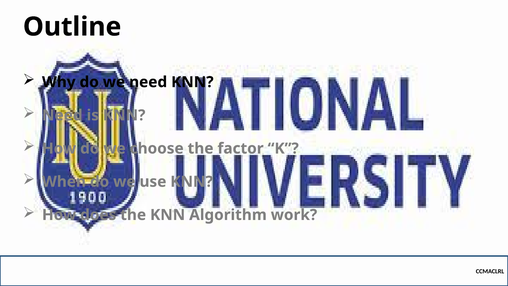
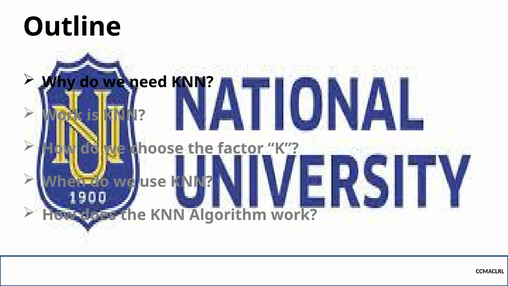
Need: Need -> Work (62, 115)
